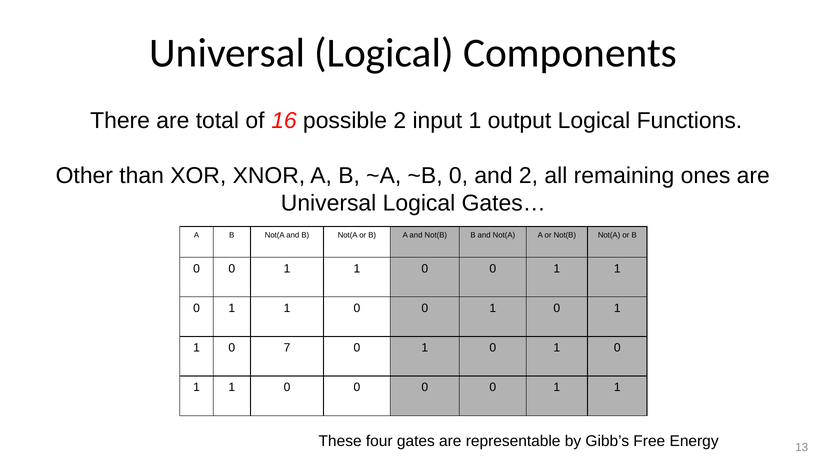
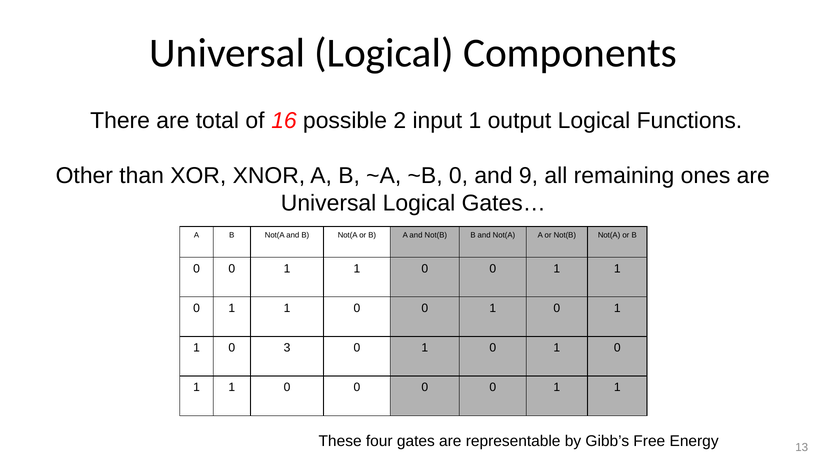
and 2: 2 -> 9 (529, 176)
7: 7 -> 3 (287, 348)
